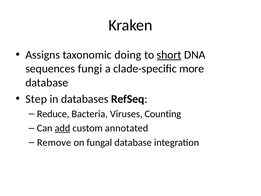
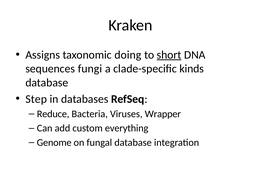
more: more -> kinds (192, 69)
Counting: Counting -> Wrapper (163, 114)
add underline: present -> none (62, 128)
annotated: annotated -> everything (127, 128)
Remove: Remove -> Genome (54, 142)
